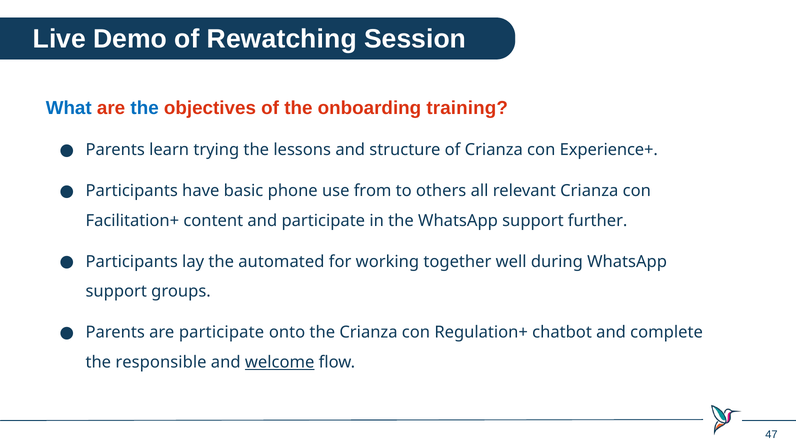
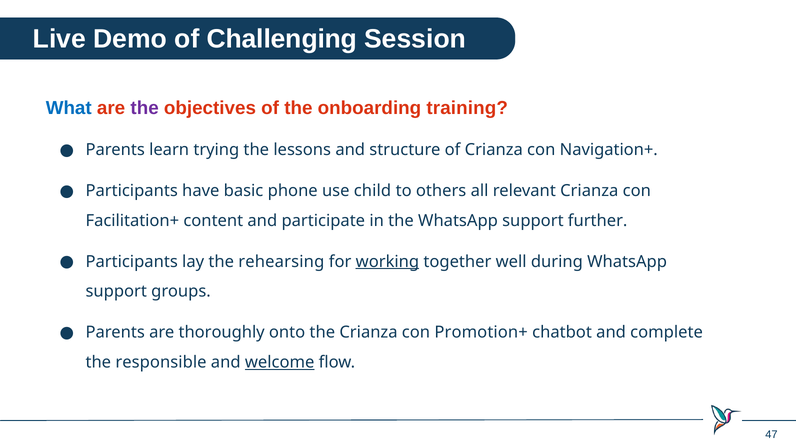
Rewatching: Rewatching -> Challenging (282, 39)
the colour: blue -> purple (145, 108)
Experience+: Experience+ -> Navigation+ (609, 150)
from: from -> child (372, 191)
automated: automated -> rehearsing (281, 261)
working underline: none -> present (387, 261)
are participate: participate -> thoroughly (222, 332)
Regulation+: Regulation+ -> Promotion+ (481, 332)
